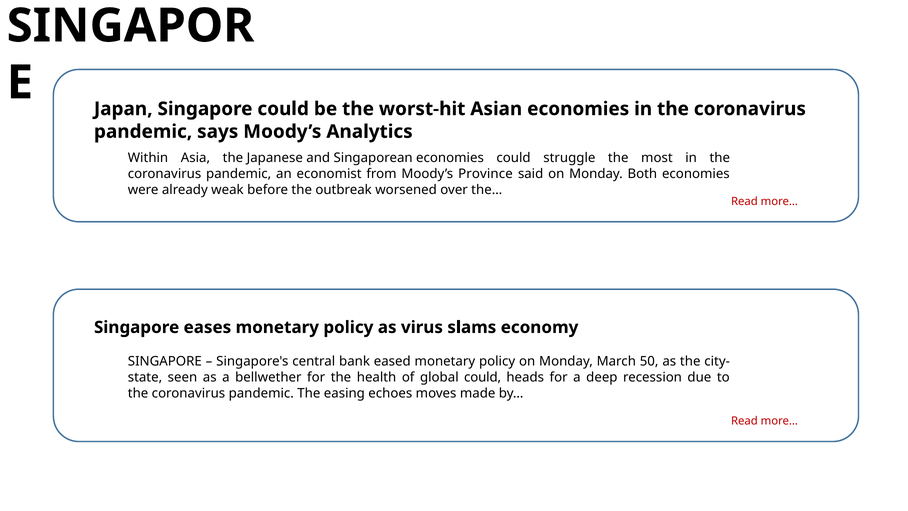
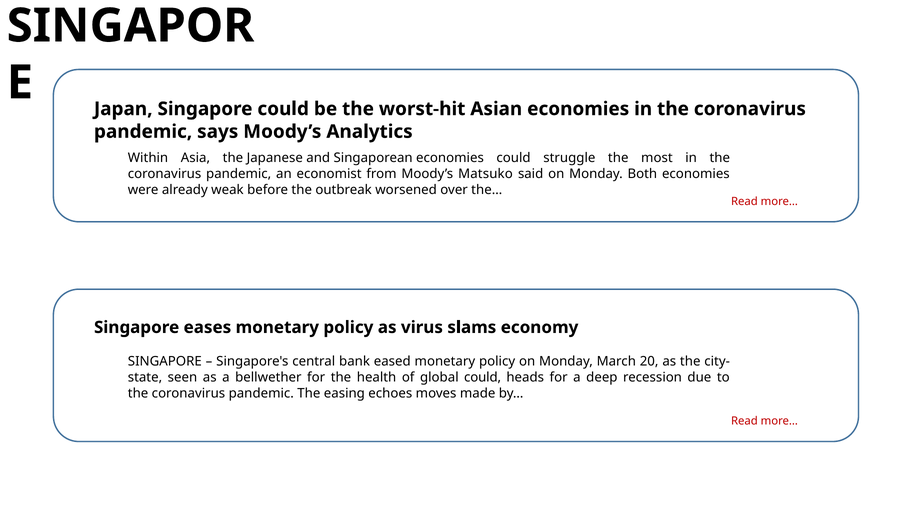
Province: Province -> Matsuko (485, 174)
50: 50 -> 20 (649, 361)
